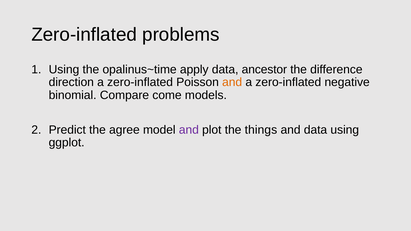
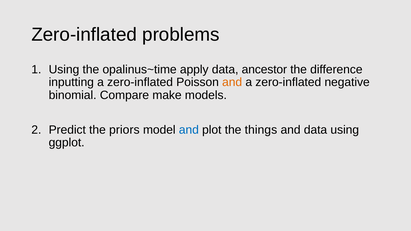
direction: direction -> inputting (71, 82)
come: come -> make (167, 95)
agree: agree -> priors (124, 130)
and colour: purple -> blue (189, 130)
